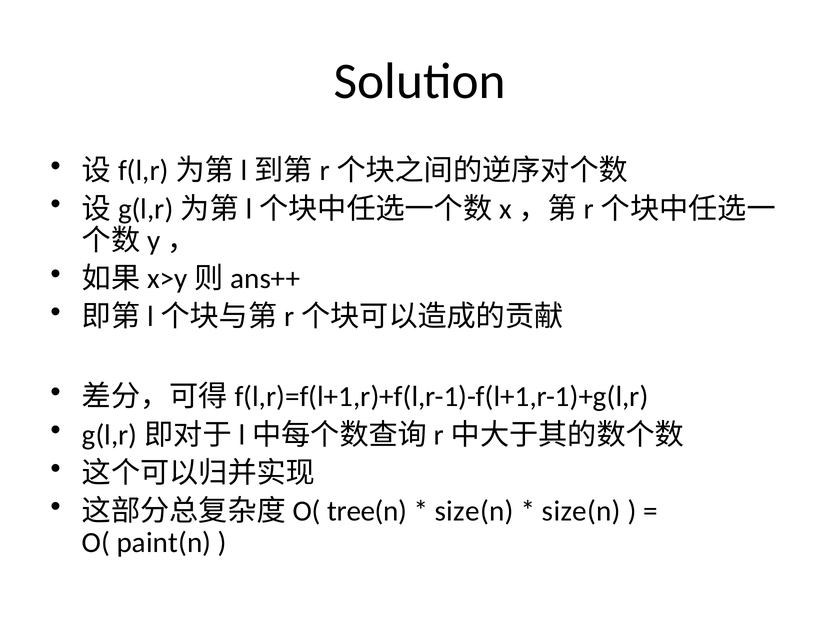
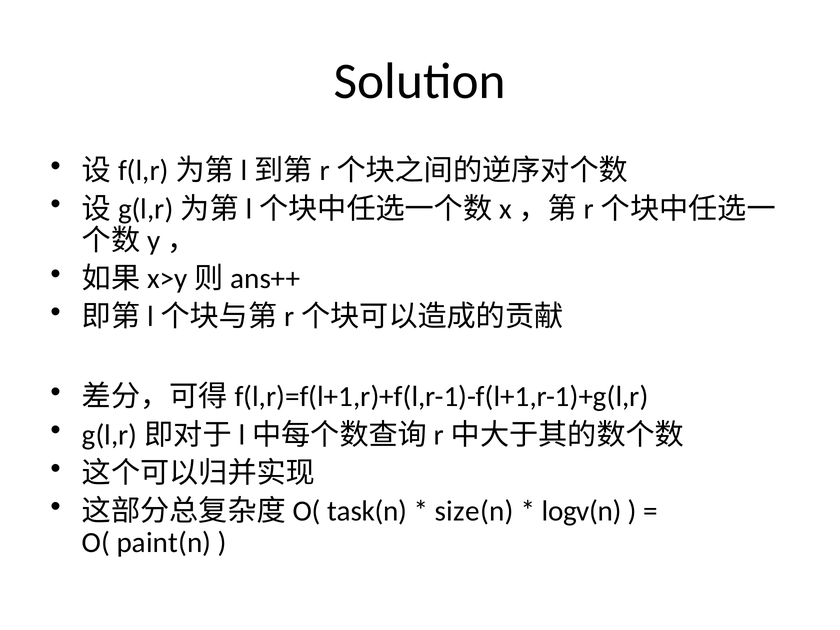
tree(n: tree(n -> task(n (367, 511)
size(n: size(n -> logv(n (582, 511)
